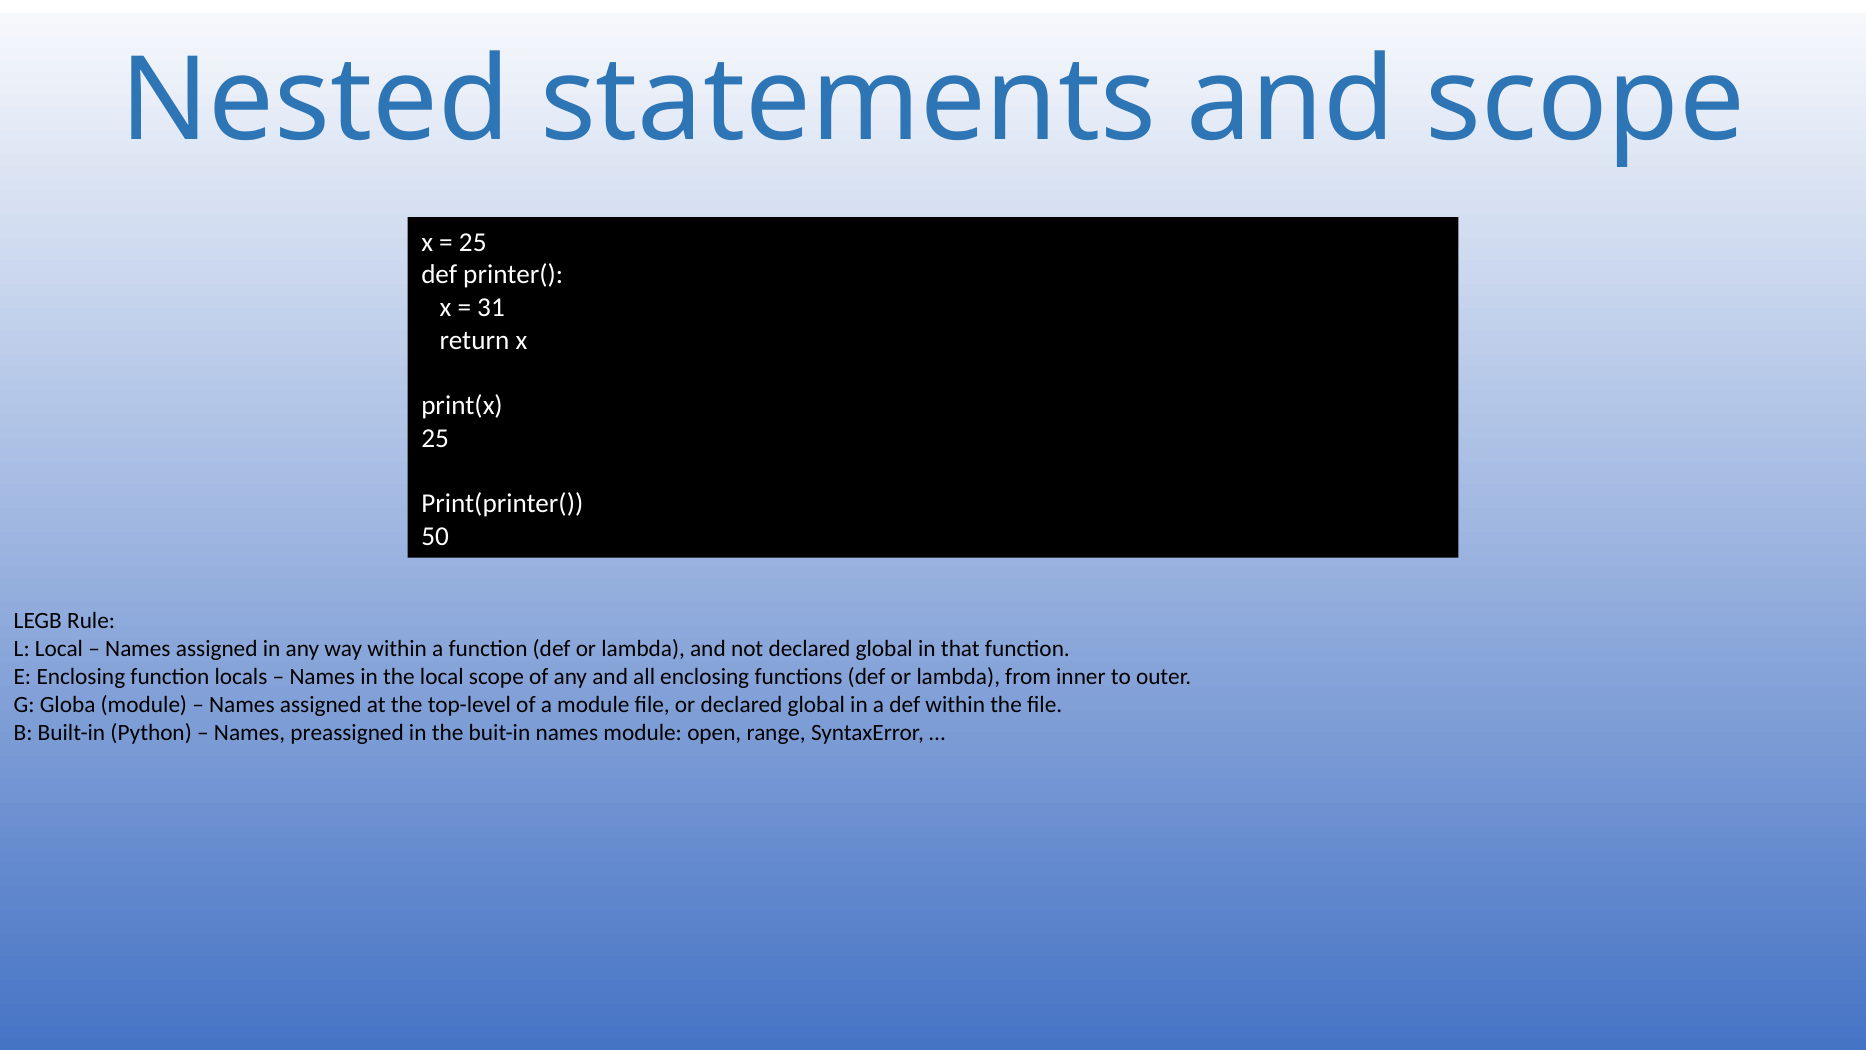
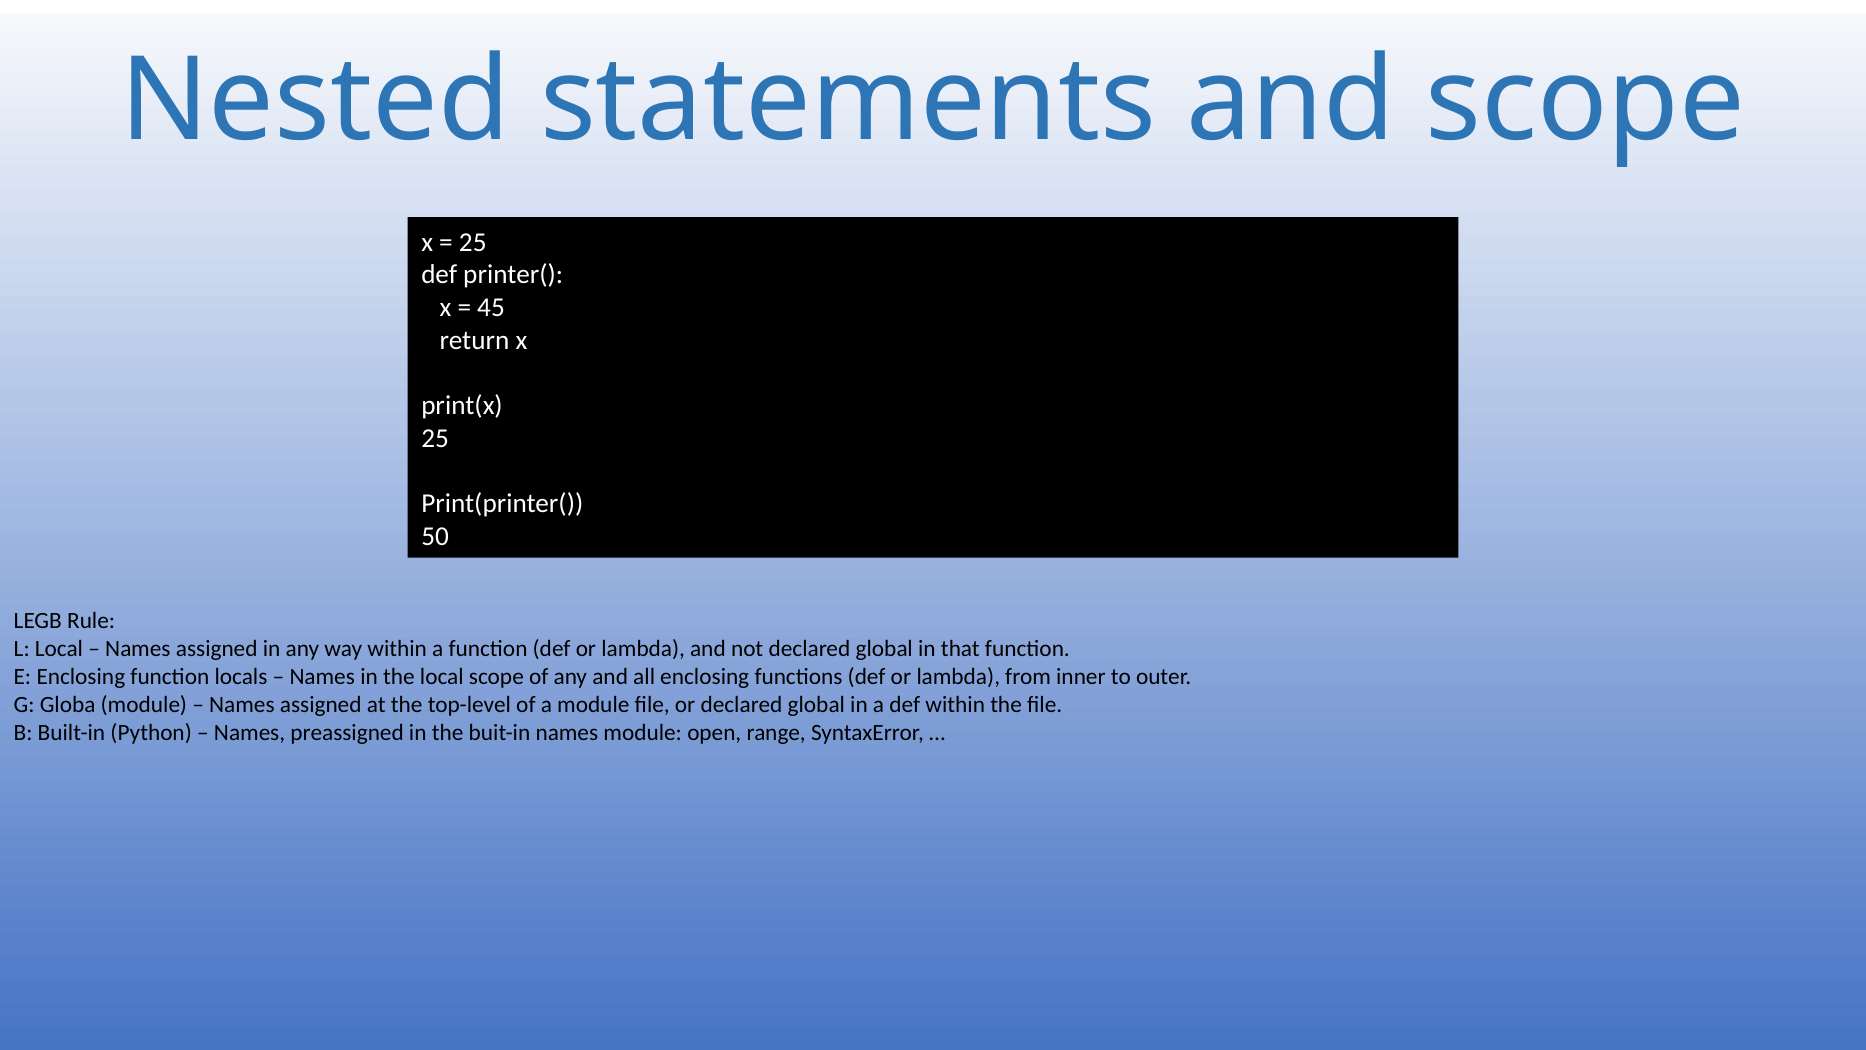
31: 31 -> 45 (491, 307)
